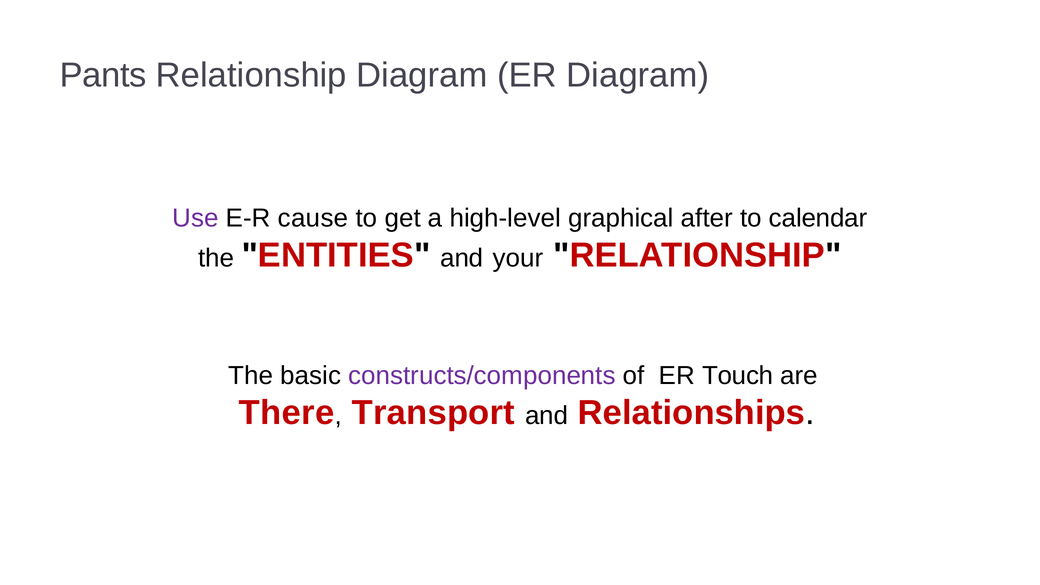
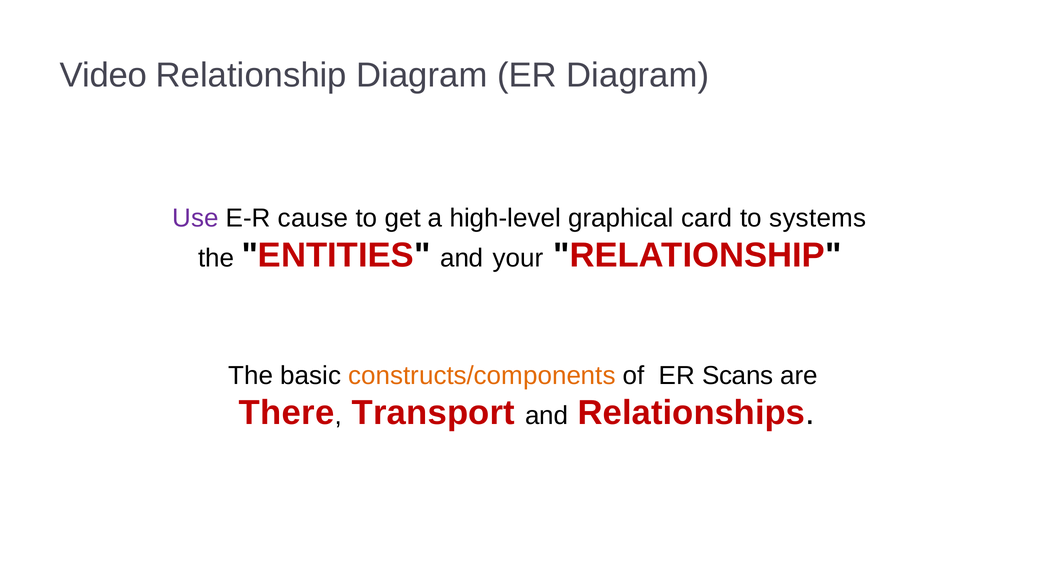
Pants: Pants -> Video (103, 75)
after: after -> card (707, 218)
calendar: calendar -> systems (818, 218)
constructs/components colour: purple -> orange (482, 376)
Touch: Touch -> Scans (738, 376)
